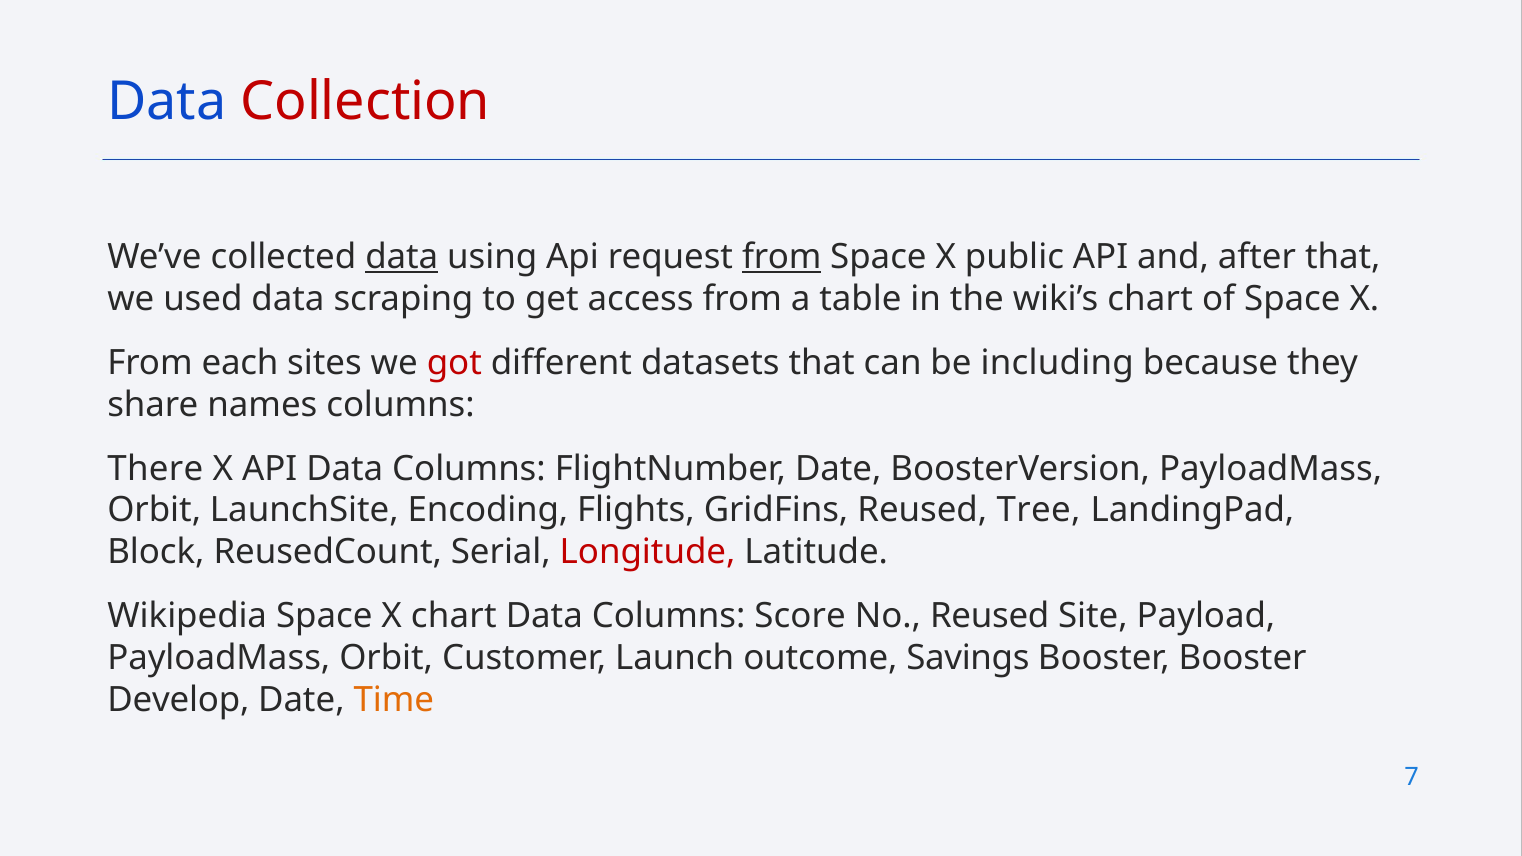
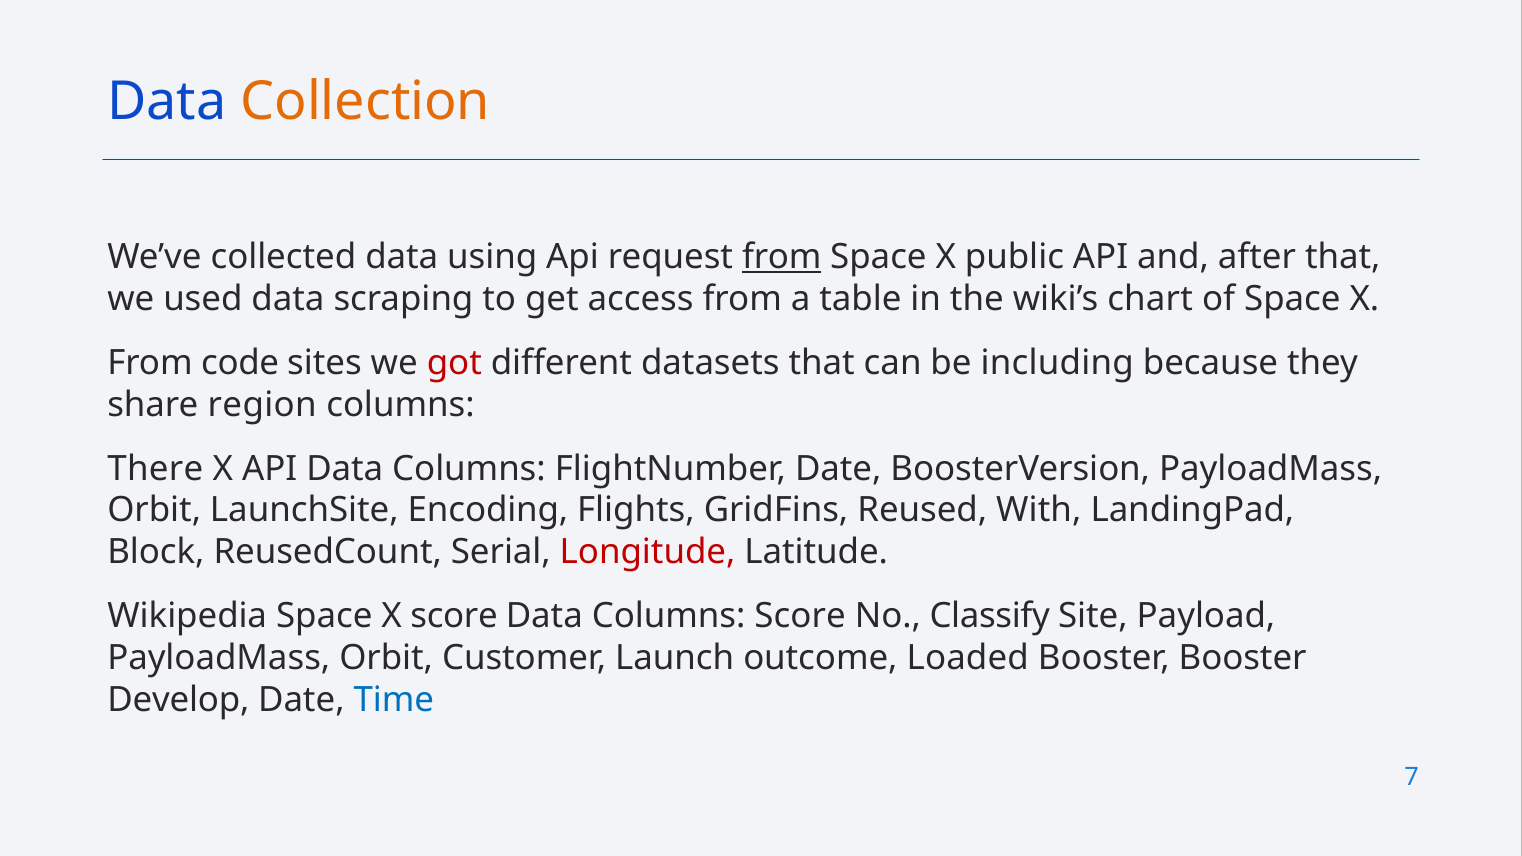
Collection colour: red -> orange (365, 102)
data underline: present -> none (402, 257)
each: each -> code (240, 363)
names: names -> region (262, 405)
Tree: Tree -> With (1039, 510)
X chart: chart -> score (454, 616)
No Reused: Reused -> Classify (990, 616)
Savings: Savings -> Loaded (968, 658)
Time colour: orange -> blue (394, 700)
